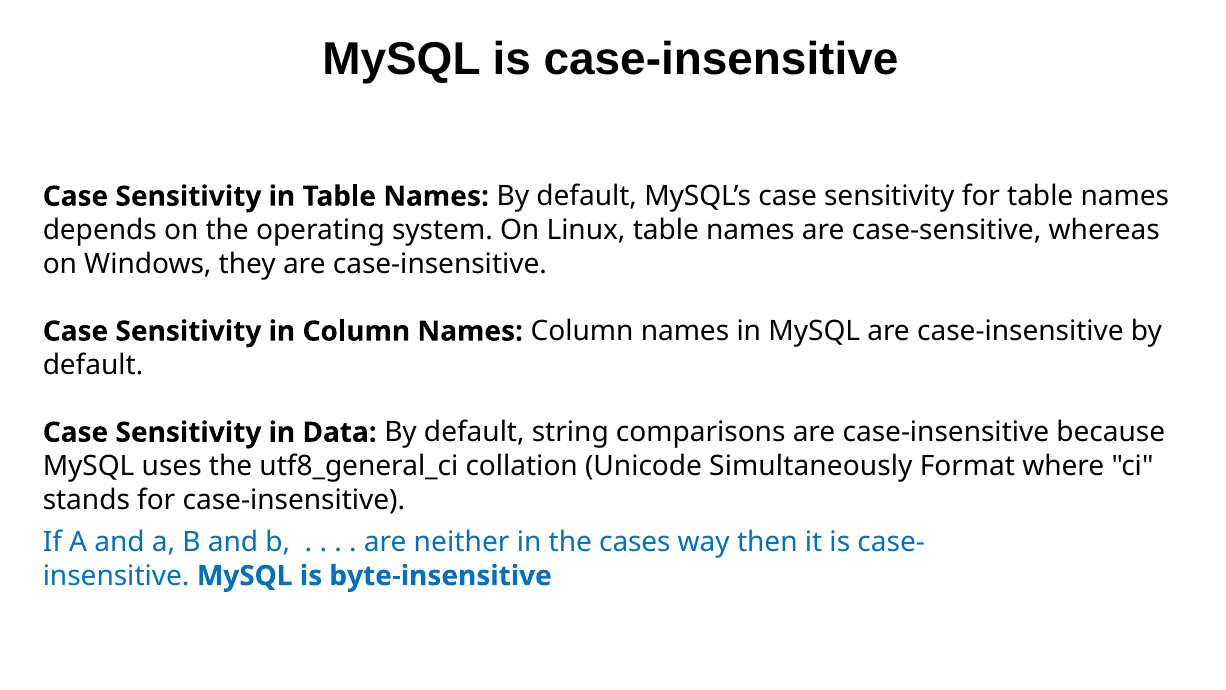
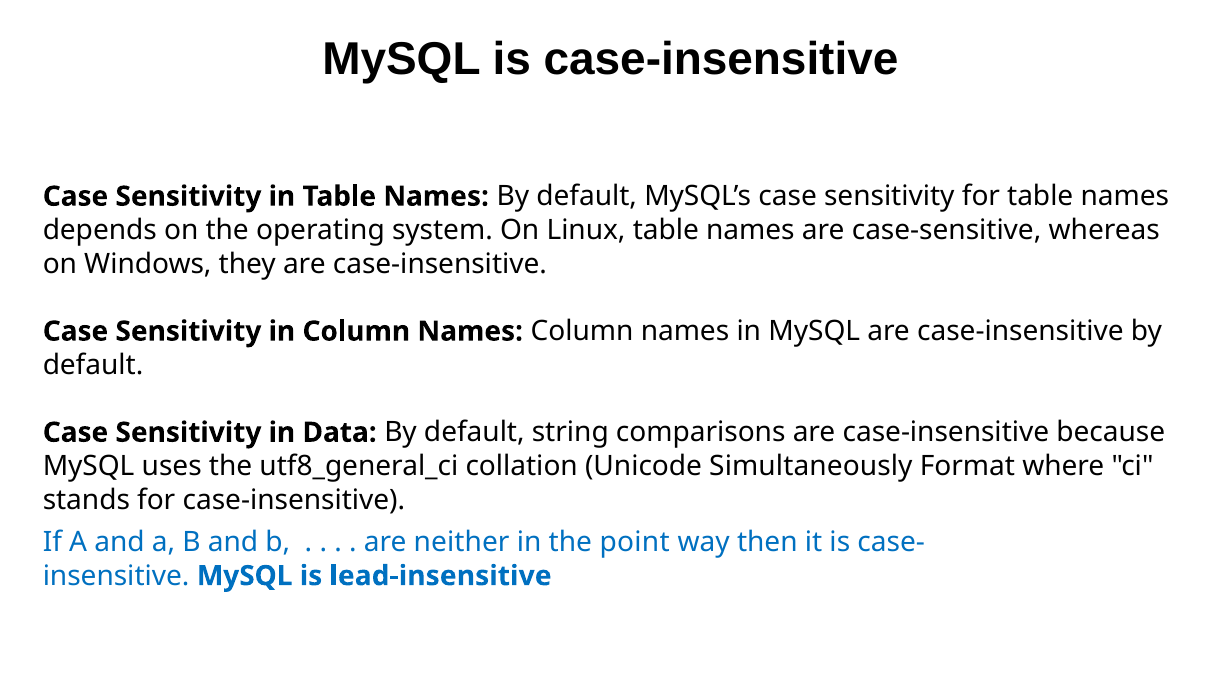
cases: cases -> point (635, 542)
byte-insensitive: byte-insensitive -> lead-insensitive (441, 576)
